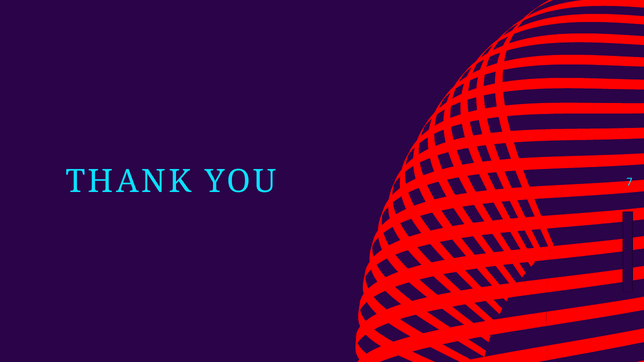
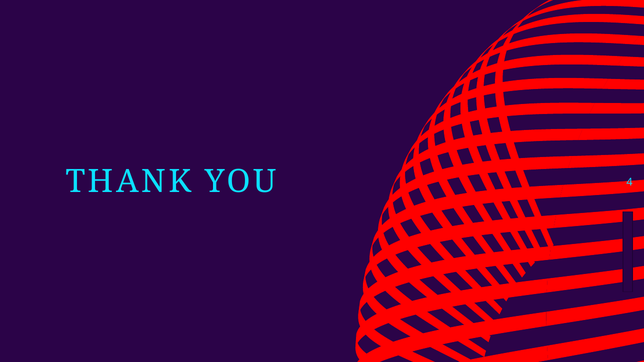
7: 7 -> 4 (629, 182)
